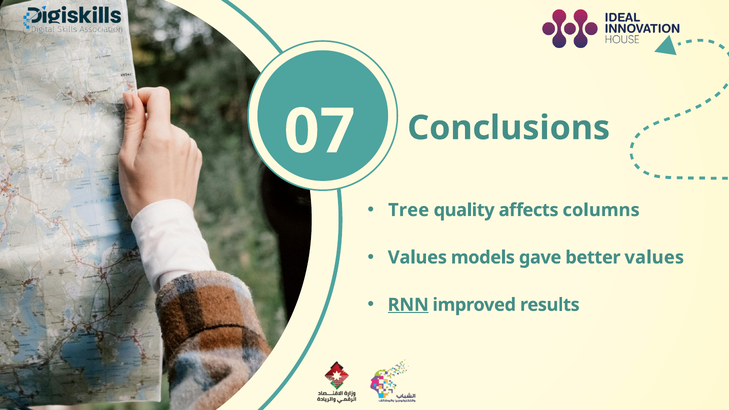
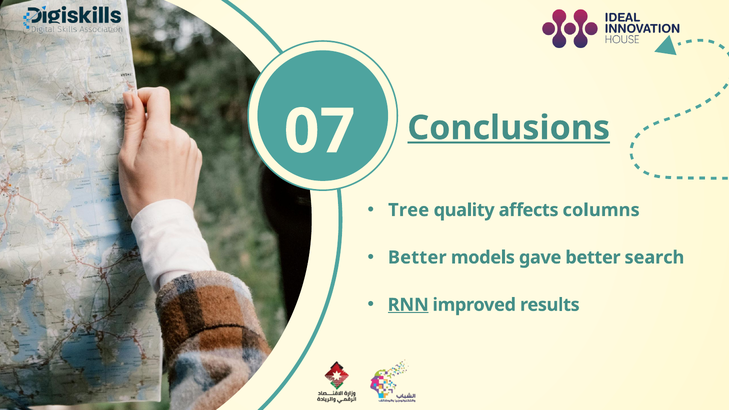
Conclusions underline: none -> present (509, 128)
Values: Values -> Better (417, 258)
better values: values -> search (654, 258)
